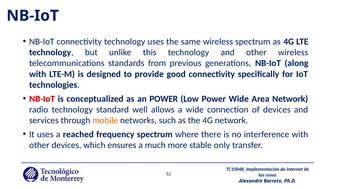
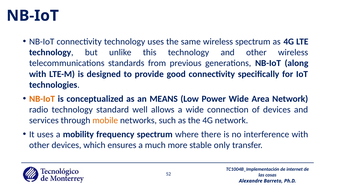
NB-IoT colour: red -> orange (42, 99)
an POWER: POWER -> MEANS (164, 99)
reached: reached -> mobility (78, 135)
